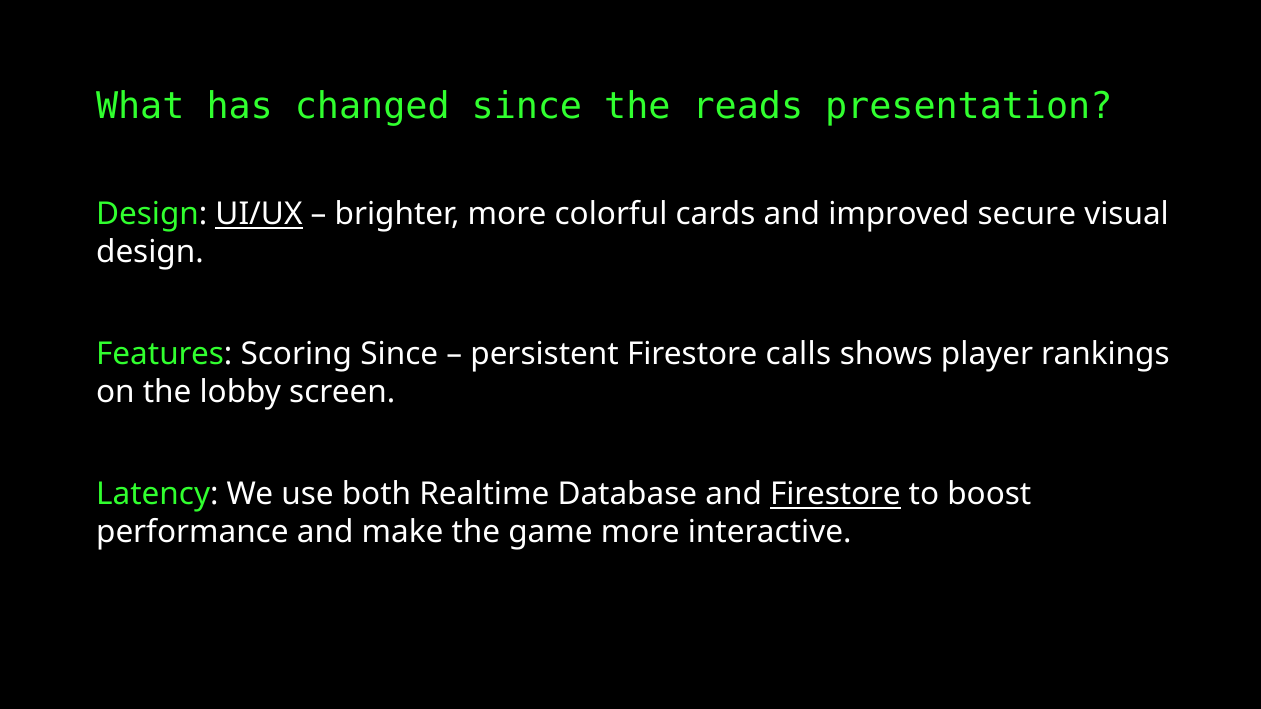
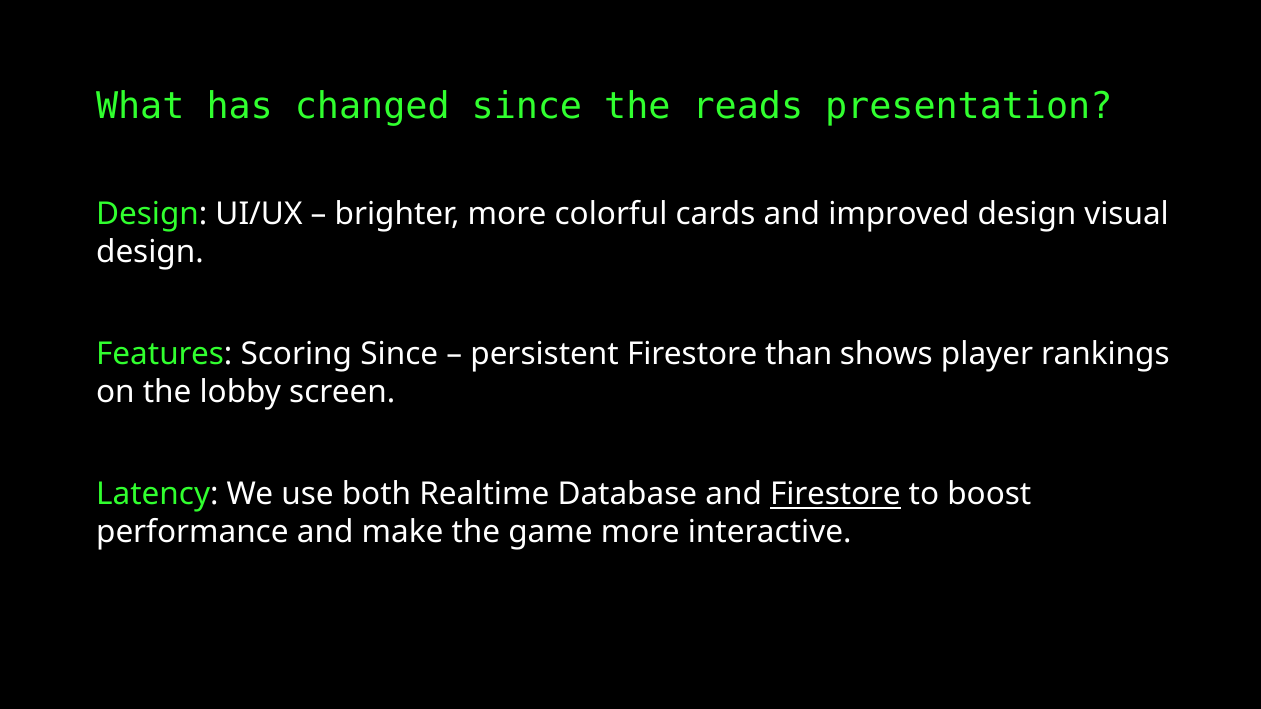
UI/UX underline: present -> none (259, 215)
improved secure: secure -> design (1027, 215)
calls: calls -> than (799, 354)
